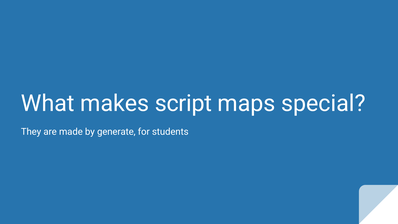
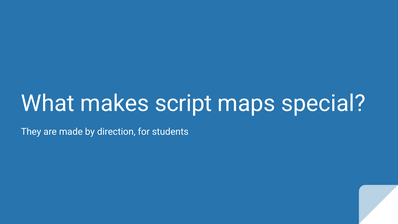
generate: generate -> direction (116, 132)
